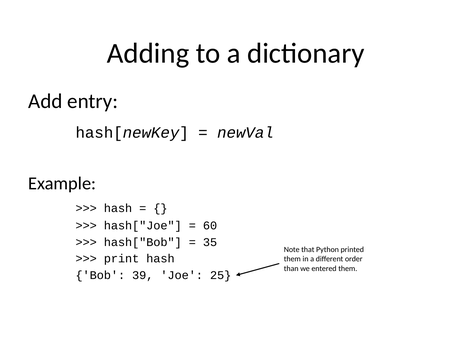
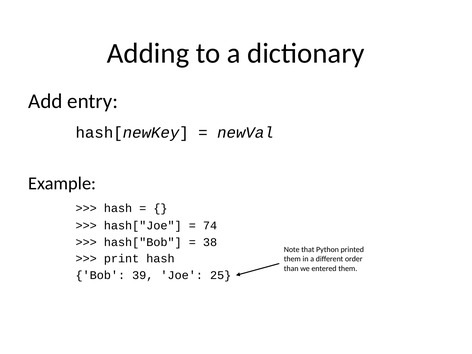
60: 60 -> 74 (210, 226)
35: 35 -> 38 (210, 242)
